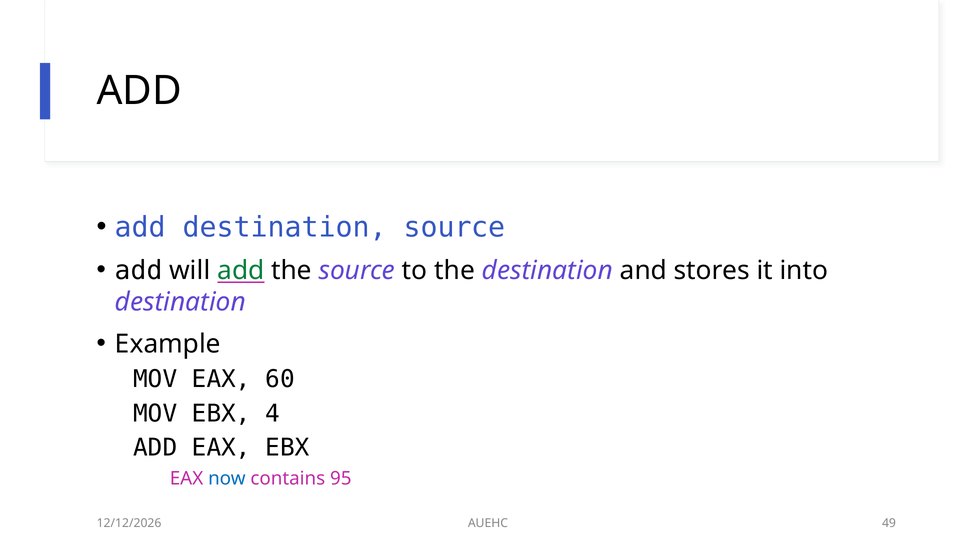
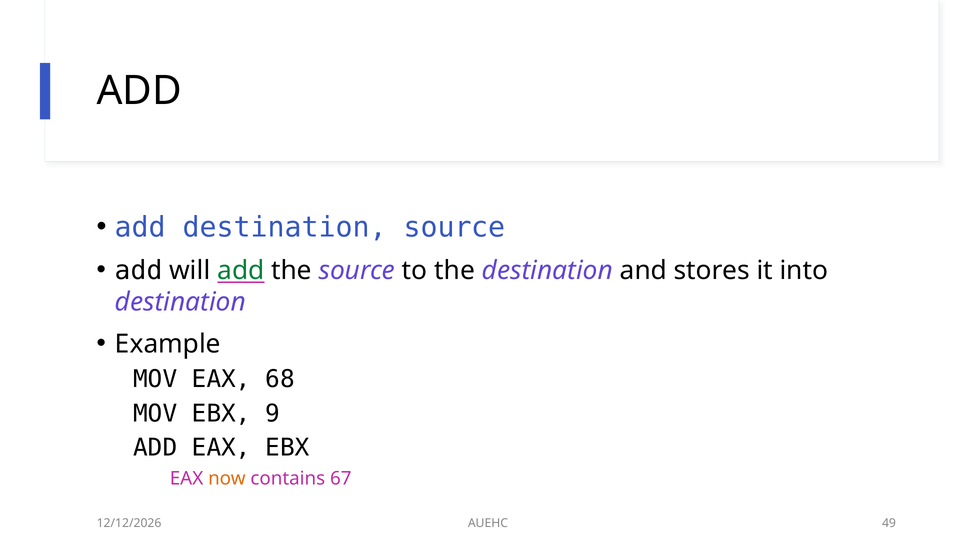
60: 60 -> 68 (280, 379)
4: 4 -> 9 (273, 414)
now colour: blue -> orange (227, 478)
95: 95 -> 67 (341, 478)
